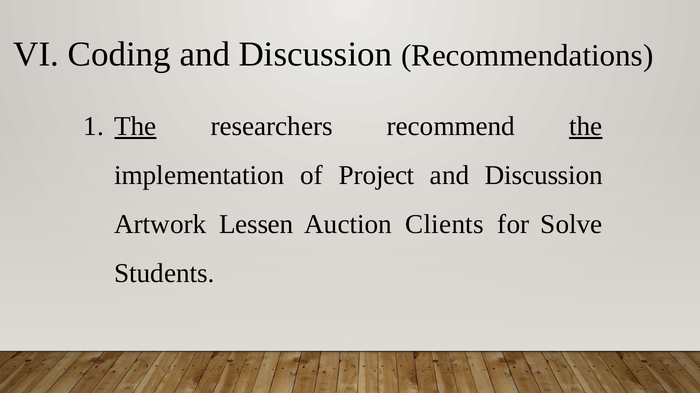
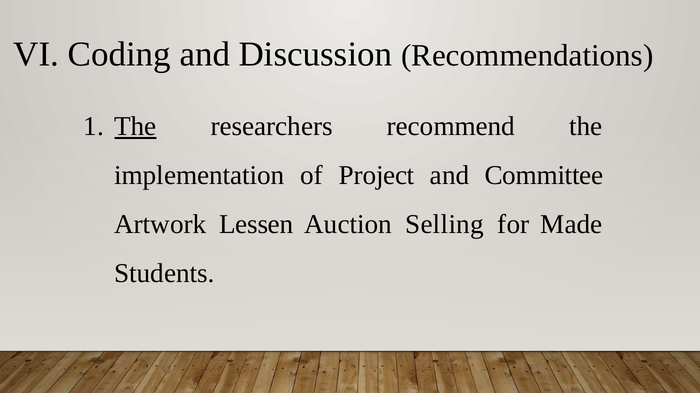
the underline: present -> none (586, 127)
Discussion: Discussion -> Committee (544, 176)
Clients: Clients -> Selling (445, 225)
Solve: Solve -> Made (571, 225)
